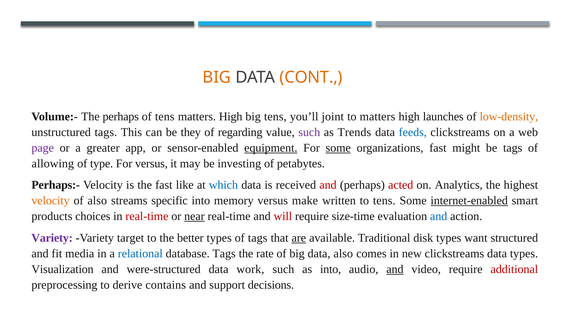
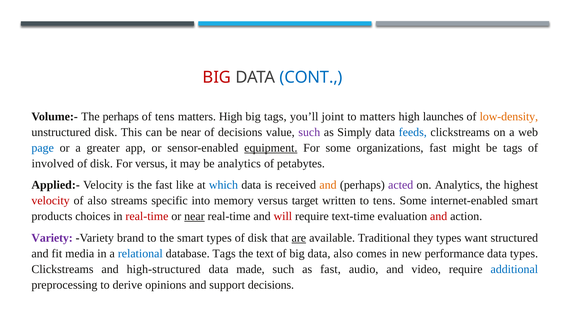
BIG colour: orange -> red (217, 77)
CONT colour: orange -> blue (311, 77)
big tens: tens -> tags (275, 117)
unstructured tags: tags -> disk (106, 132)
be they: they -> near (191, 132)
of regarding: regarding -> decisions (240, 132)
Trends: Trends -> Simply (354, 132)
page colour: purple -> blue (43, 148)
some underline: present -> none (338, 148)
allowing: allowing -> involved (53, 164)
type: type -> disk (102, 164)
be investing: investing -> analytics (239, 164)
Perhaps:-: Perhaps:- -> Applied:- (56, 185)
and colour: red -> orange (328, 185)
acted colour: red -> purple (401, 185)
velocity colour: orange -> red (51, 201)
make: make -> target (305, 201)
internet-enabled underline: present -> none (469, 201)
size-time: size-time -> text-time (353, 217)
and colour: blue -> red (439, 217)
target: target -> brand (131, 238)
the better: better -> smart (190, 238)
types of tags: tags -> disk (258, 238)
disk: disk -> they (423, 238)
rate: rate -> text (265, 254)
new clickstreams: clickstreams -> performance (454, 254)
Visualization: Visualization -> Clickstreams (62, 270)
were-structured: were-structured -> high-structured (164, 270)
work: work -> made (251, 270)
as into: into -> fast (331, 270)
and underline: present -> none (395, 270)
additional colour: red -> blue (514, 270)
contains: contains -> opinions (166, 285)
